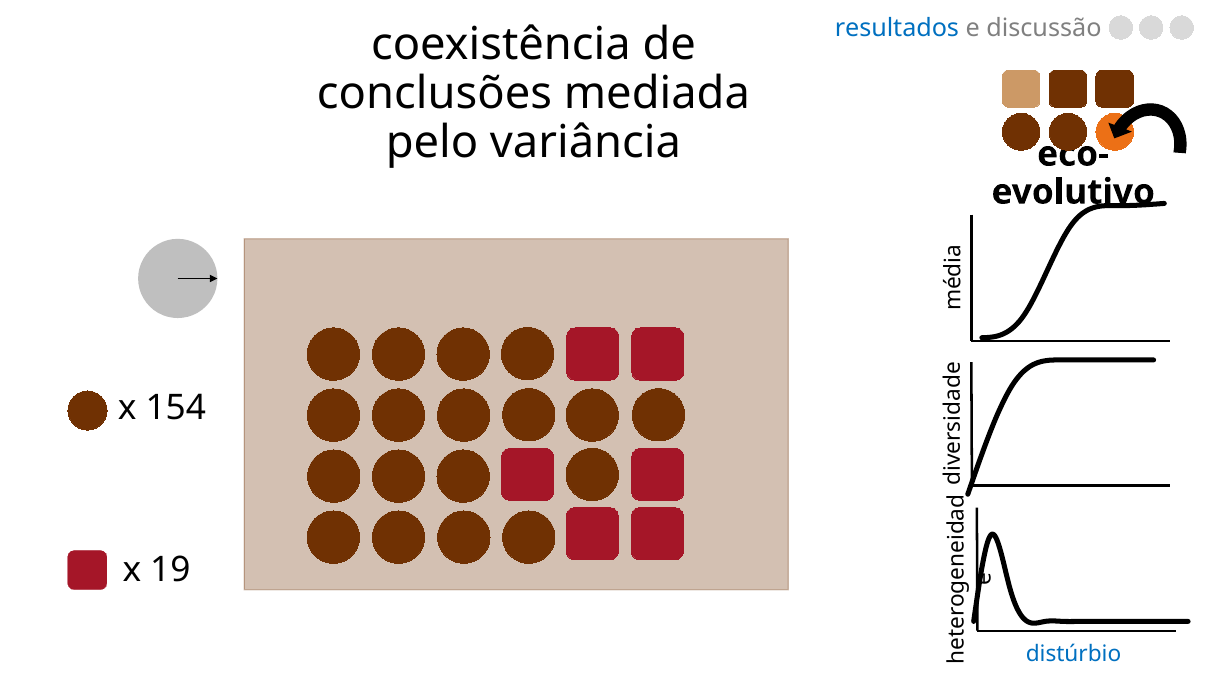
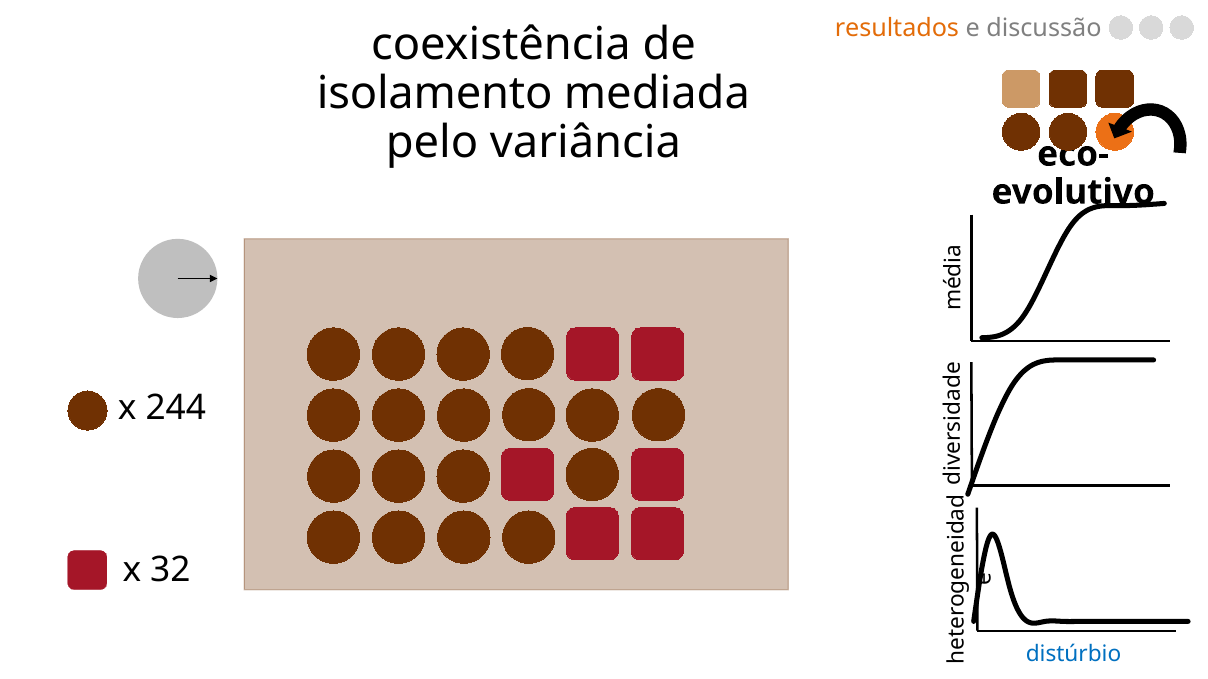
resultados colour: blue -> orange (897, 28)
conclusões: conclusões -> isolamento (435, 93)
154: 154 -> 244 (176, 408)
19: 19 -> 32 (170, 570)
